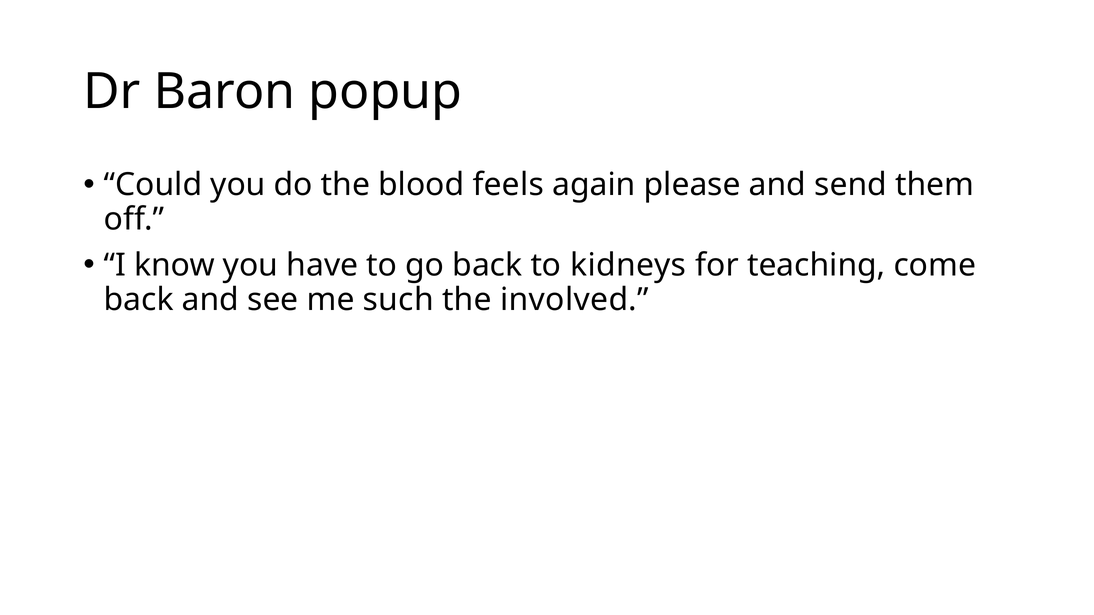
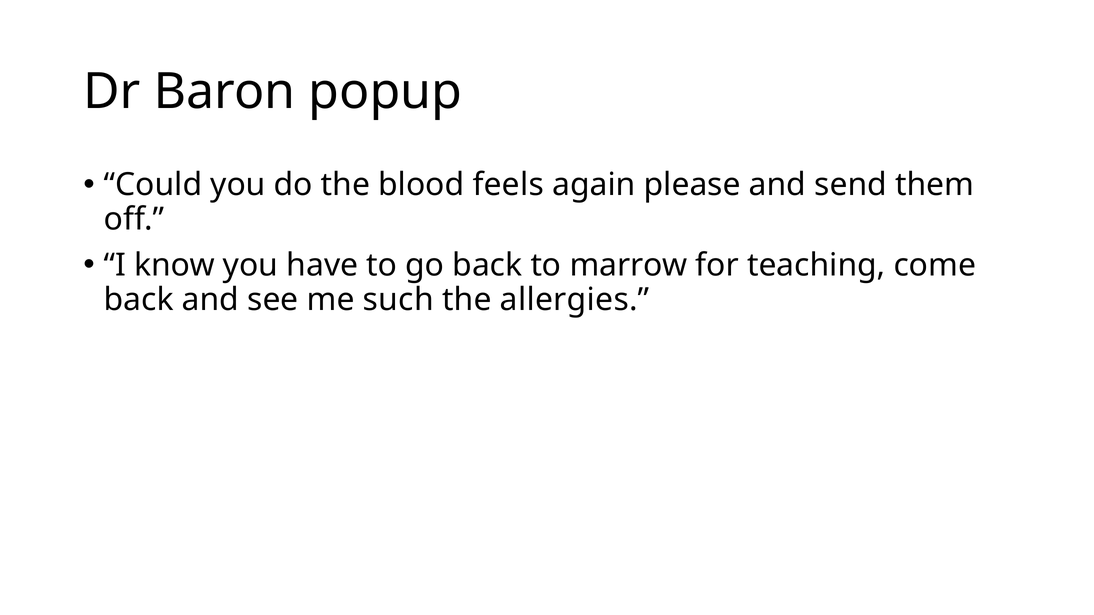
kidneys: kidneys -> marrow (628, 265)
involved: involved -> allergies (575, 300)
